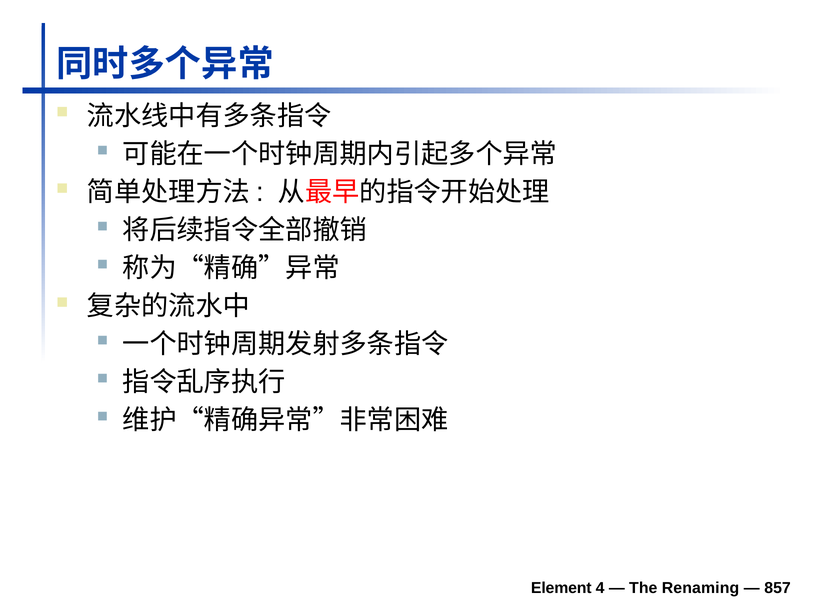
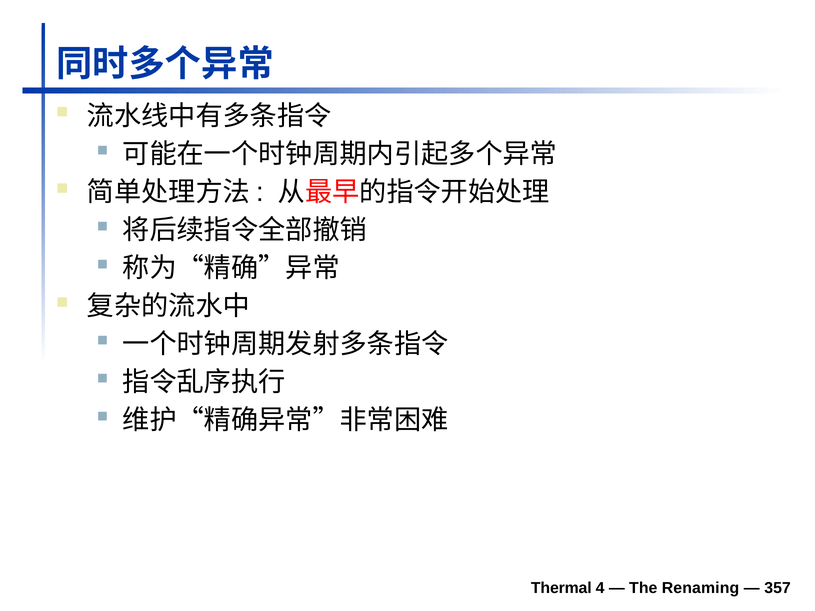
Element: Element -> Thermal (561, 588)
857: 857 -> 357 (778, 588)
